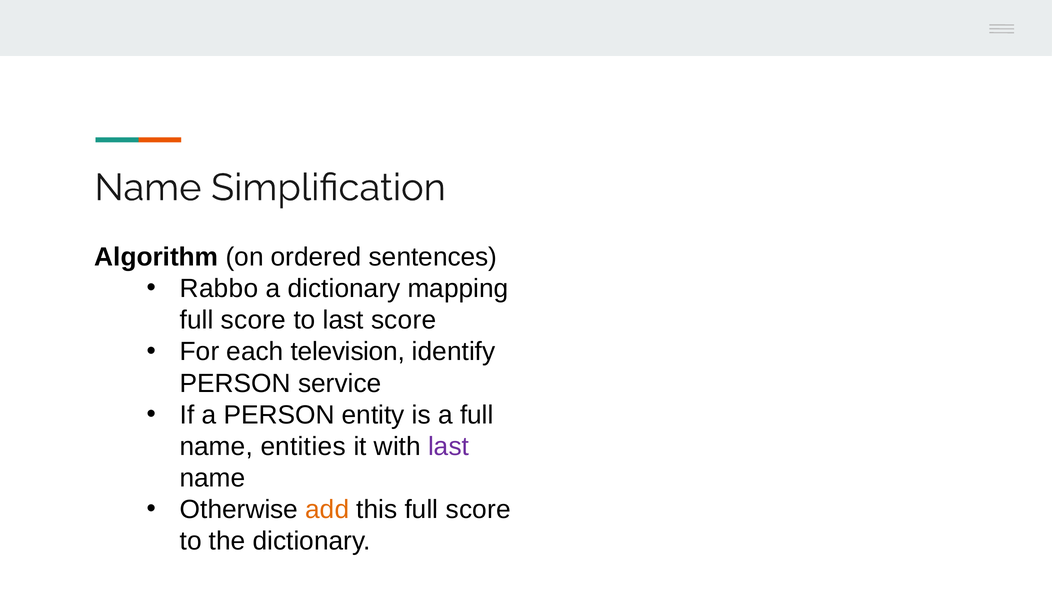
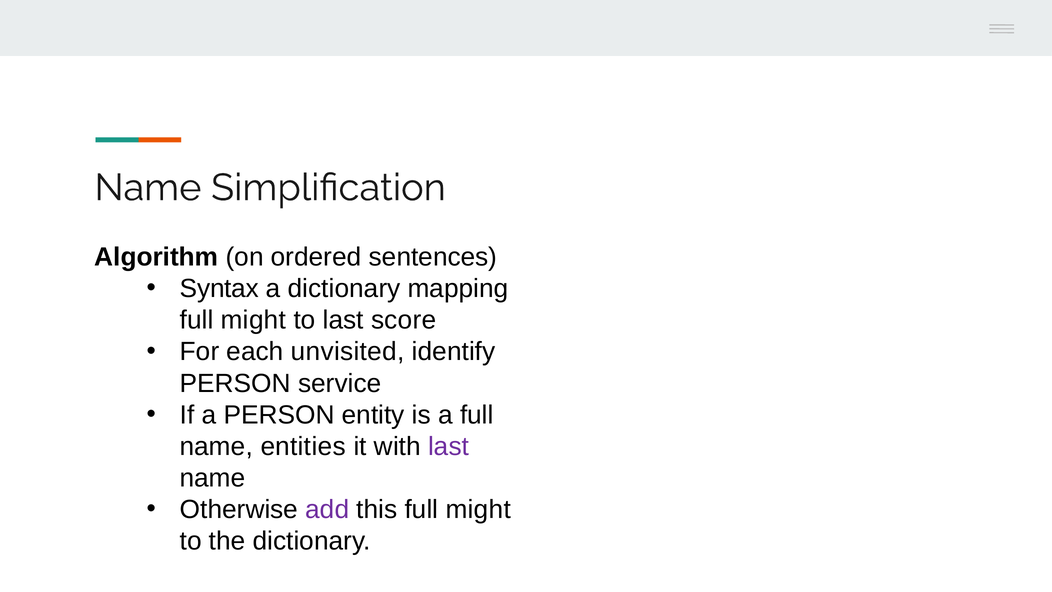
Rabbo: Rabbo -> Syntax (219, 289)
score: score -> might (253, 320)
television: television -> unvisited (348, 352)
add colour: orange -> purple (327, 509)
this full score: score -> might (478, 509)
